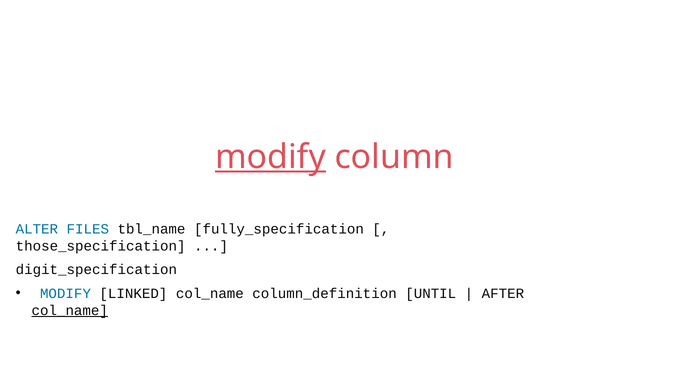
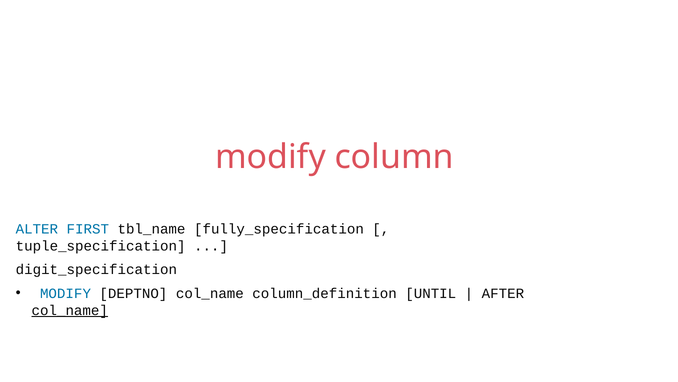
modify underline: present -> none (271, 157)
FILES: FILES -> FIRST (88, 229)
those_specification: those_specification -> tuple_specification (101, 246)
LINKED: LINKED -> DEPTNO (133, 293)
